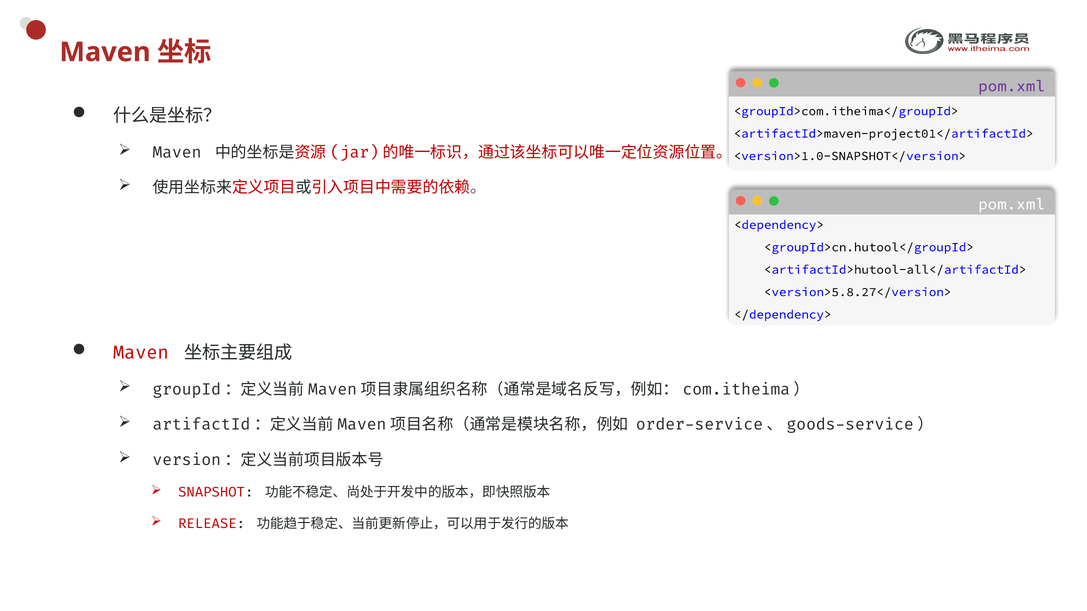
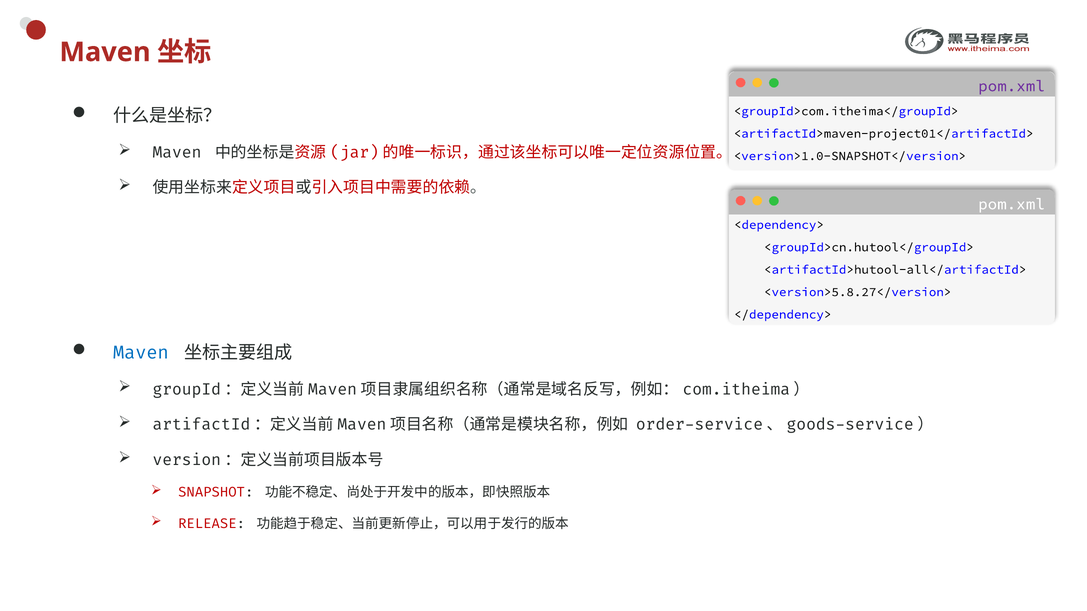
Maven colour: red -> blue (141, 353)
